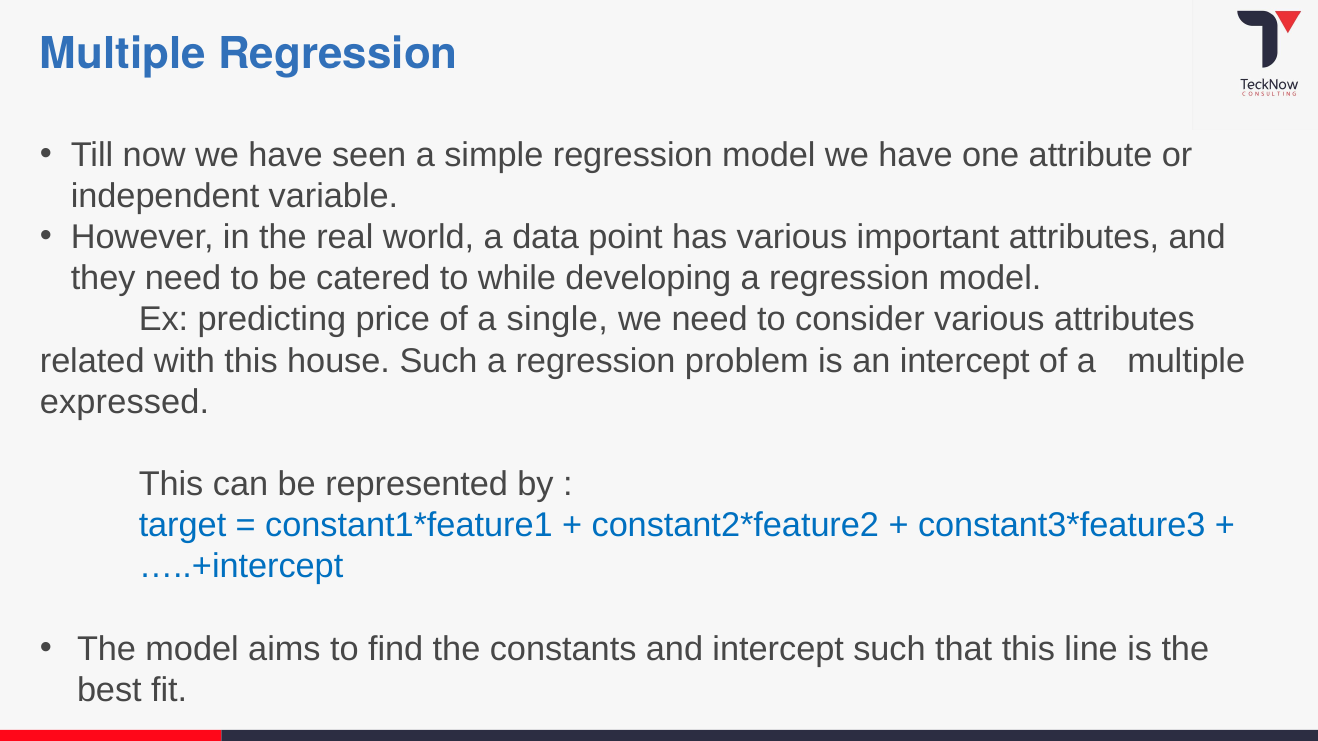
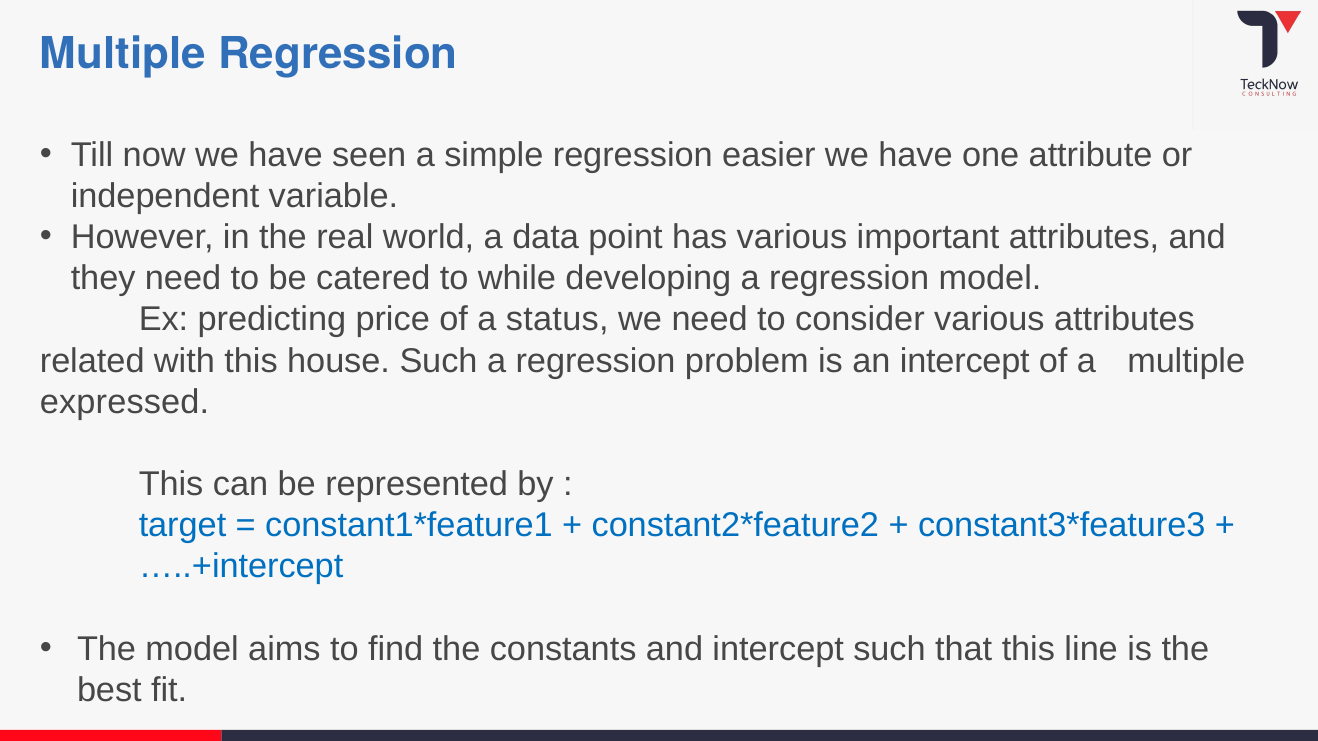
simple regression model: model -> easier (769, 155)
single: single -> status (557, 320)
